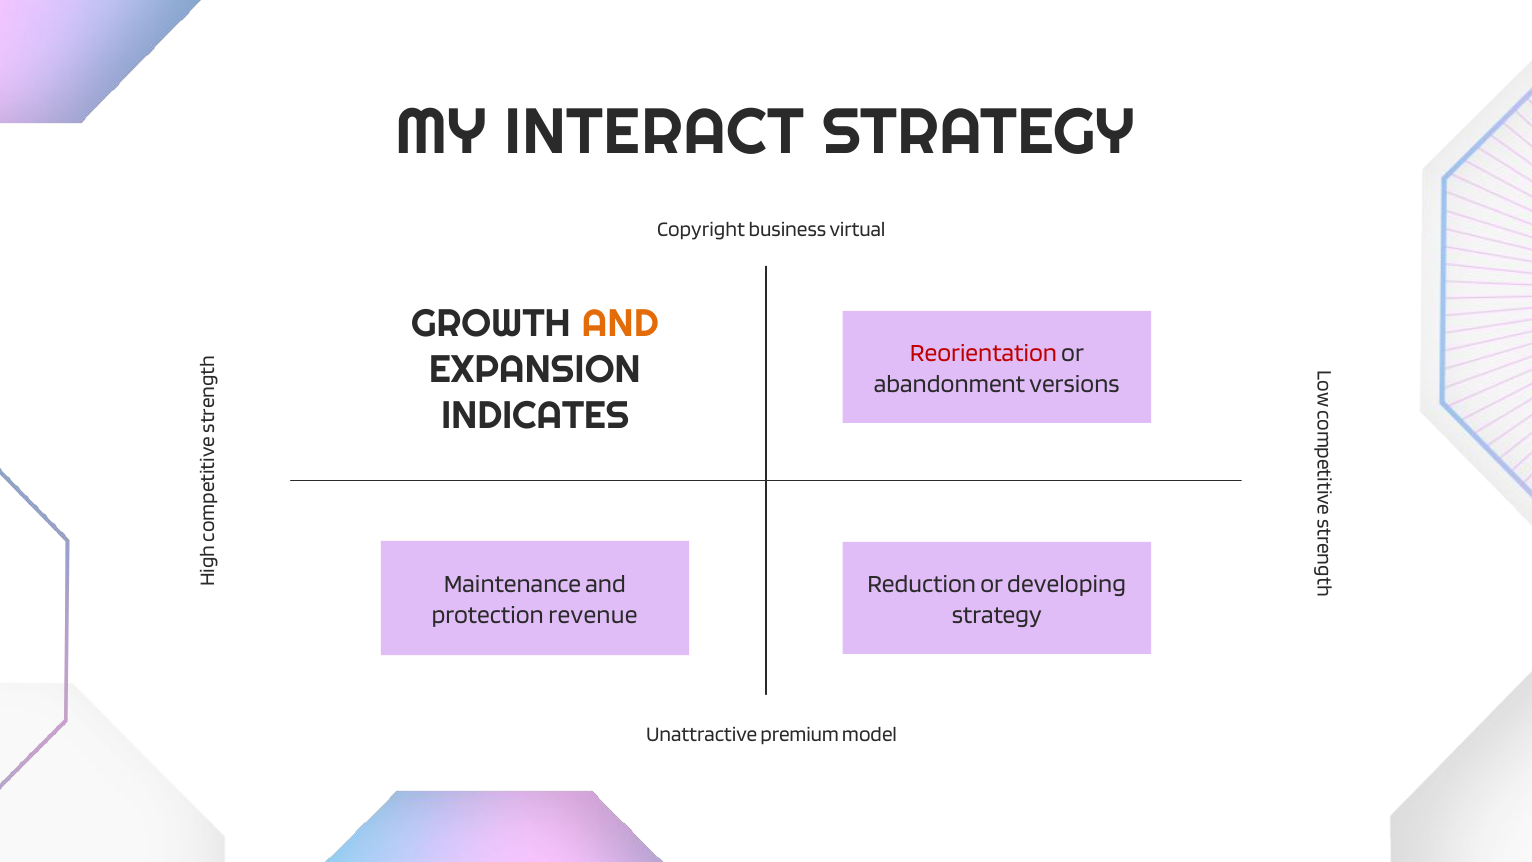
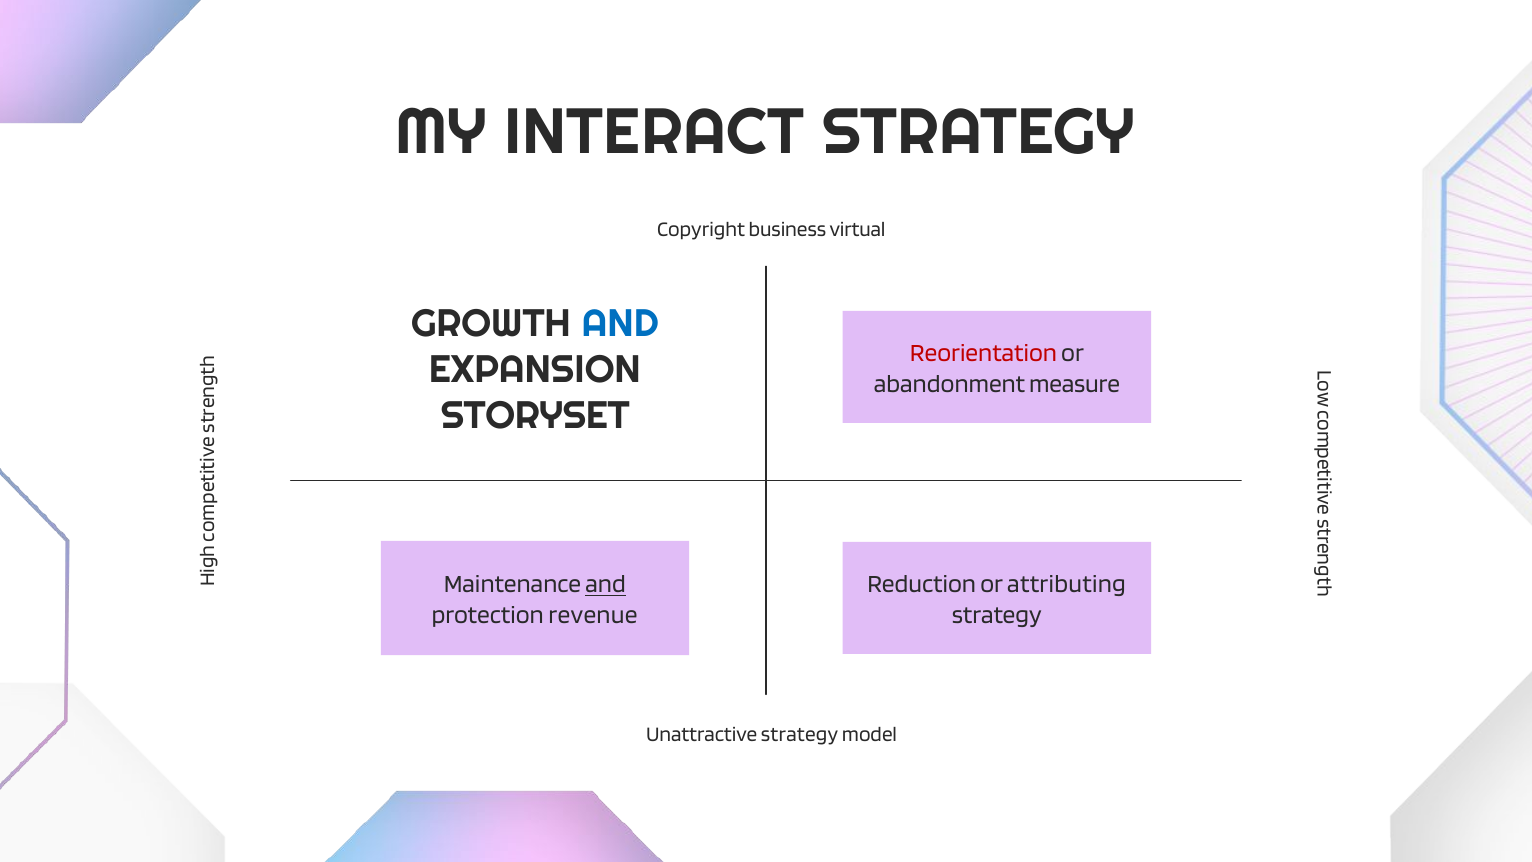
AND colour: orange -> blue (620, 324)
versions: versions -> measure (1075, 384)
INDICATES: INDICATES -> STORYSET (535, 415)
and underline: none -> present (606, 584)
developing: developing -> attributing (1067, 584)
Unattractive premium: premium -> strategy (799, 734)
